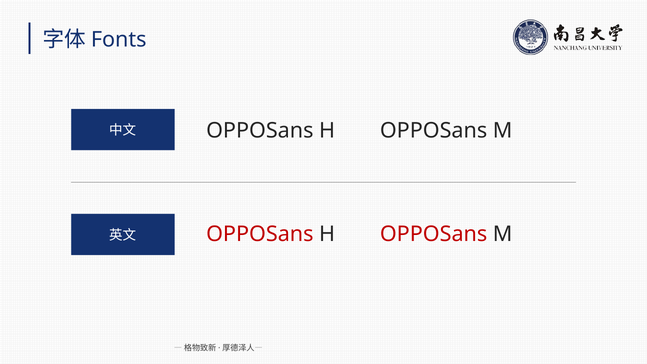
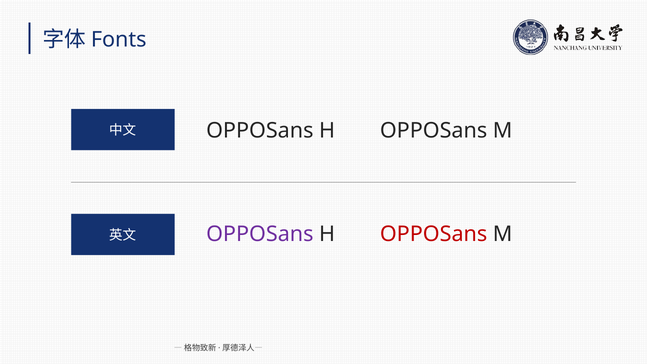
OPPOSans colour: red -> purple (260, 234)
